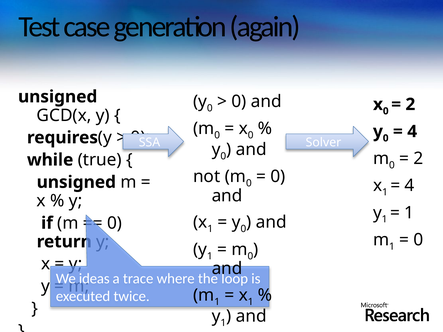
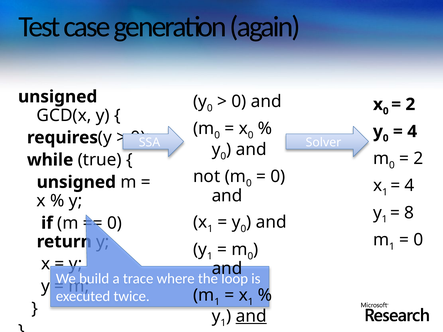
1: 1 -> 8 (409, 213)
ideas: ideas -> build (94, 279)
and underline: none -> present (251, 316)
